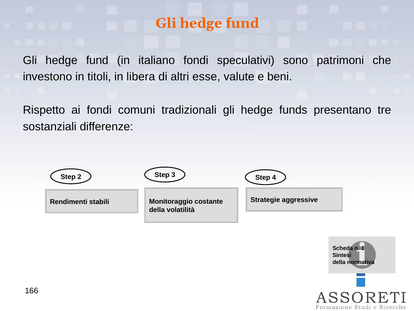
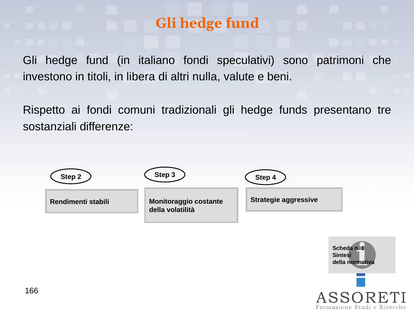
esse: esse -> nulla (206, 77)
